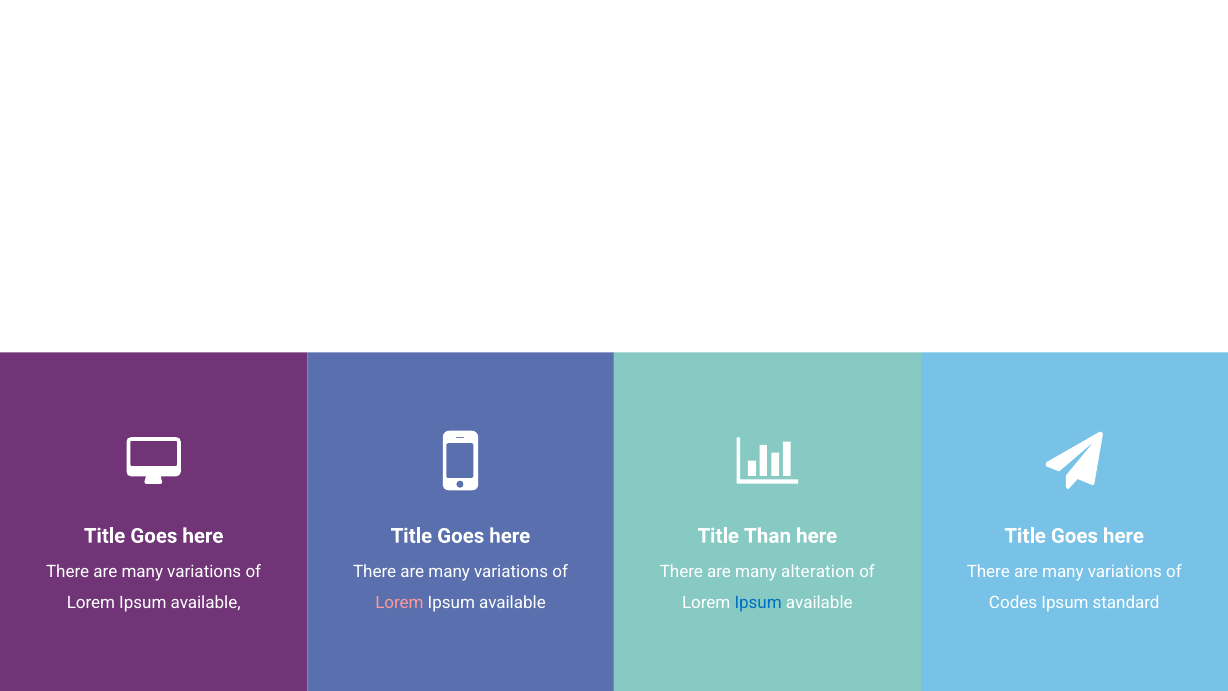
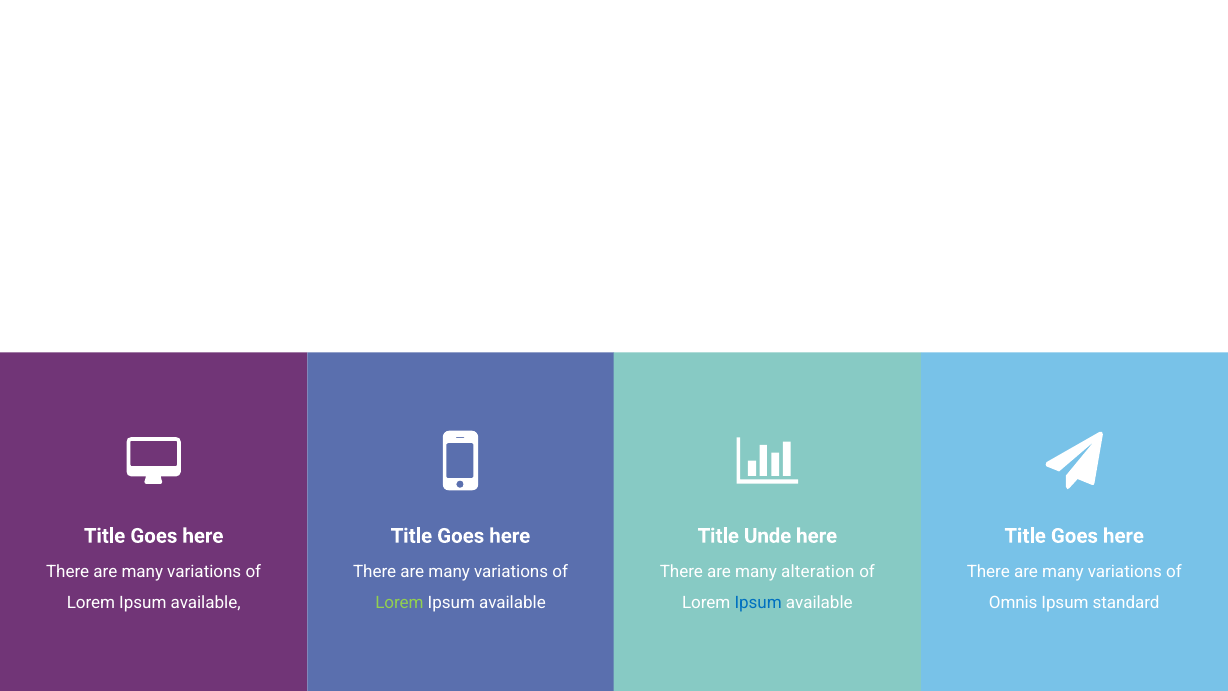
Than: Than -> Unde (768, 536)
Lorem colour: pink -> light green (399, 603)
Codes: Codes -> Omnis (1013, 603)
